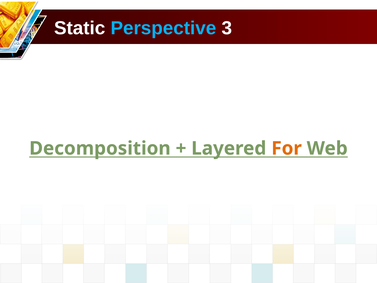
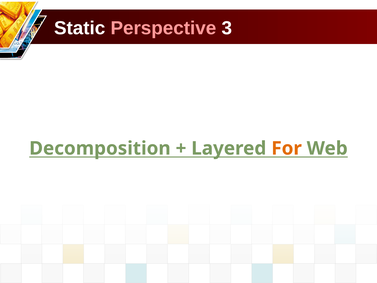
Perspective colour: light blue -> pink (163, 28)
